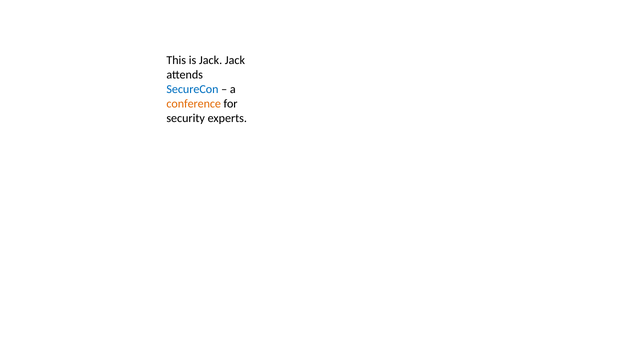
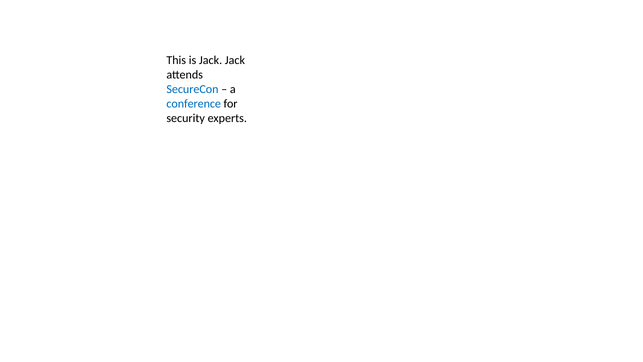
conference colour: orange -> blue (194, 104)
